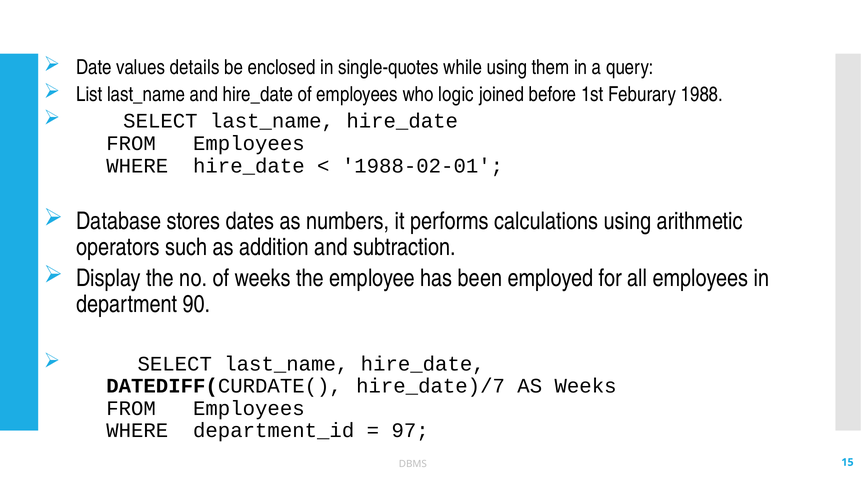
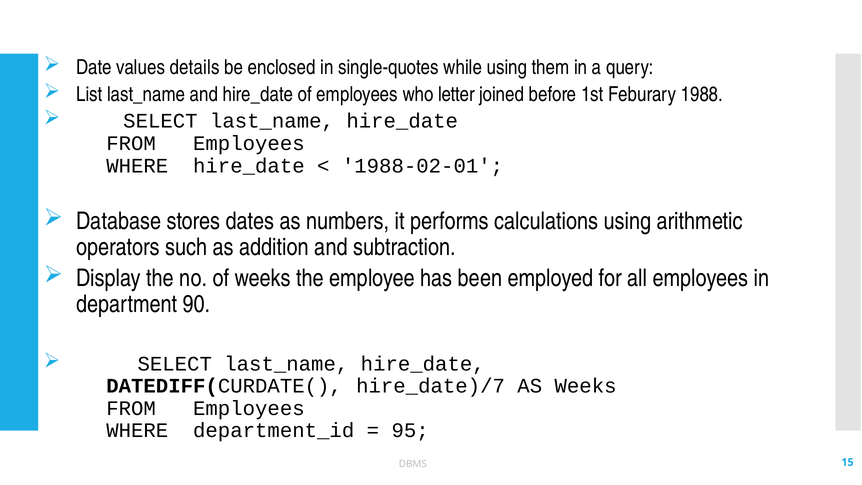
logic: logic -> letter (456, 94)
97: 97 -> 95 (410, 431)
